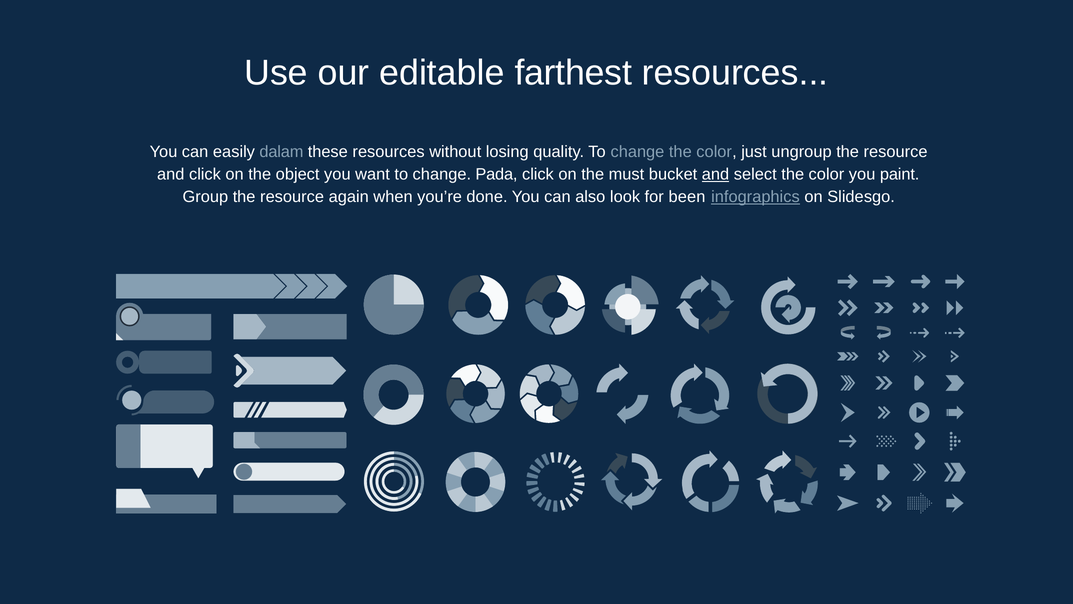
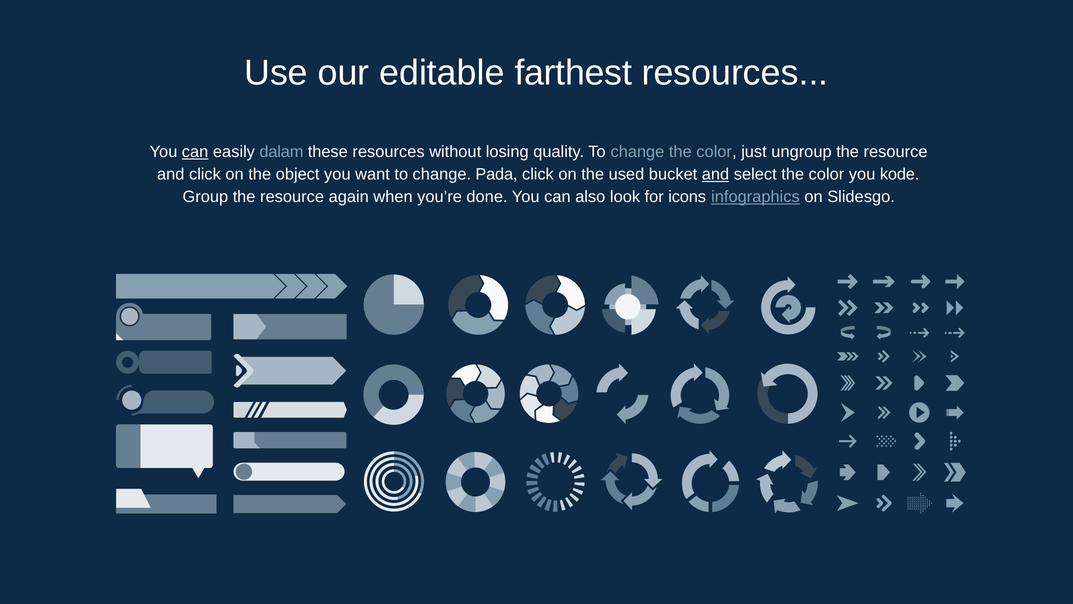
can underline: none -> present (195, 152)
must: must -> used (626, 174)
paint: paint -> kode (900, 174)
been: been -> icons (687, 197)
